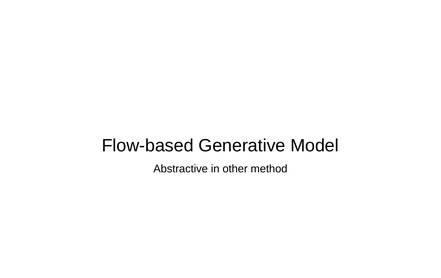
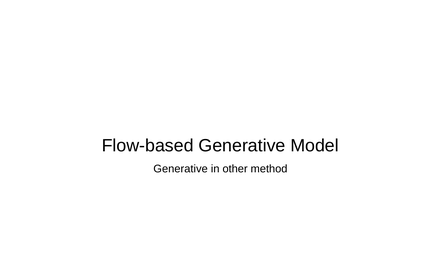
Abstractive: Abstractive -> Generative (181, 169)
